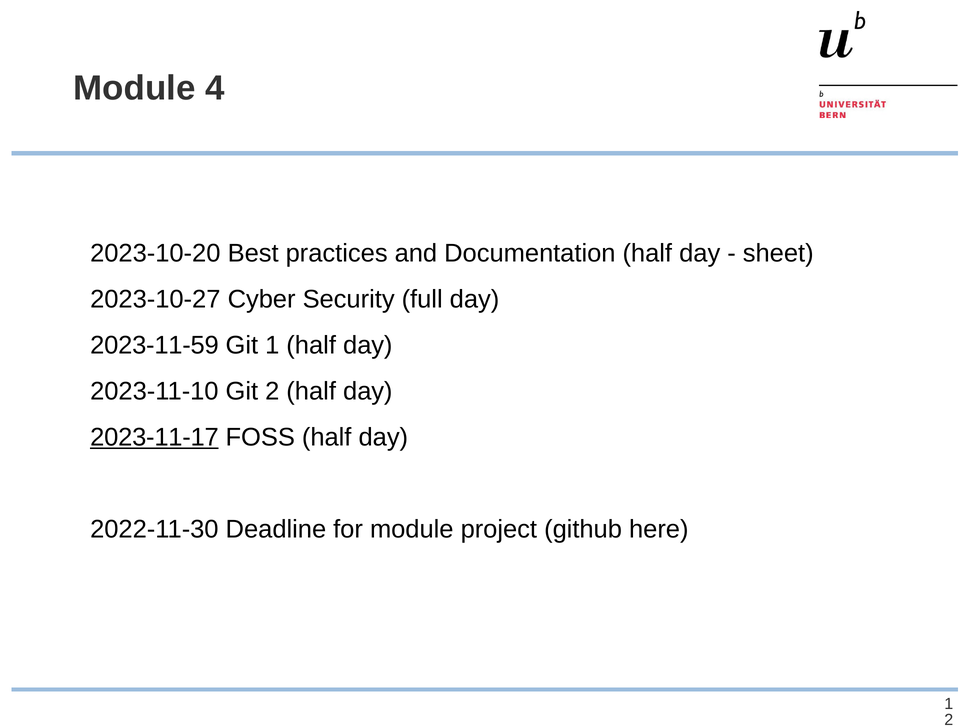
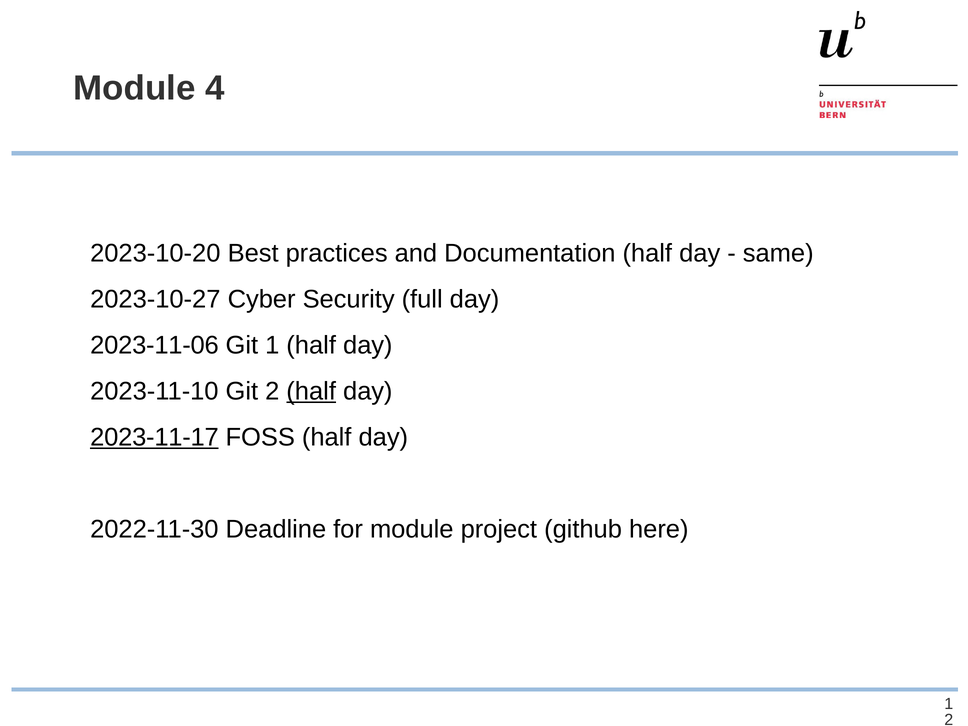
sheet: sheet -> same (778, 254)
2023-11-59: 2023-11-59 -> 2023-11-06 (155, 345)
half underline: none -> present (311, 391)
